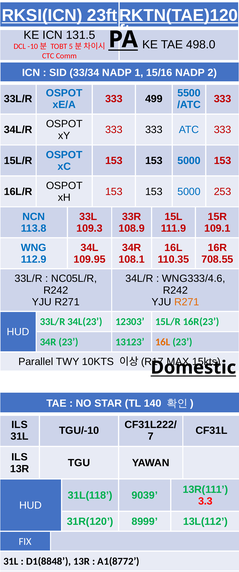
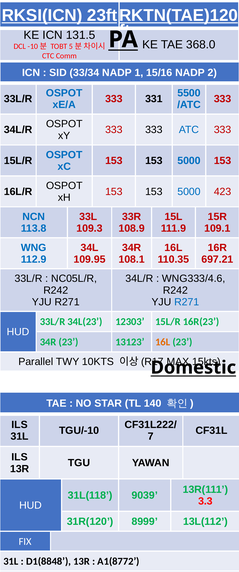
498.0: 498.0 -> 368.0 (201, 45)
499: 499 -> 331 (154, 99)
253: 253 -> 423 (223, 192)
708.55: 708.55 -> 697.21 (217, 259)
R271 colour: orange -> blue (187, 302)
